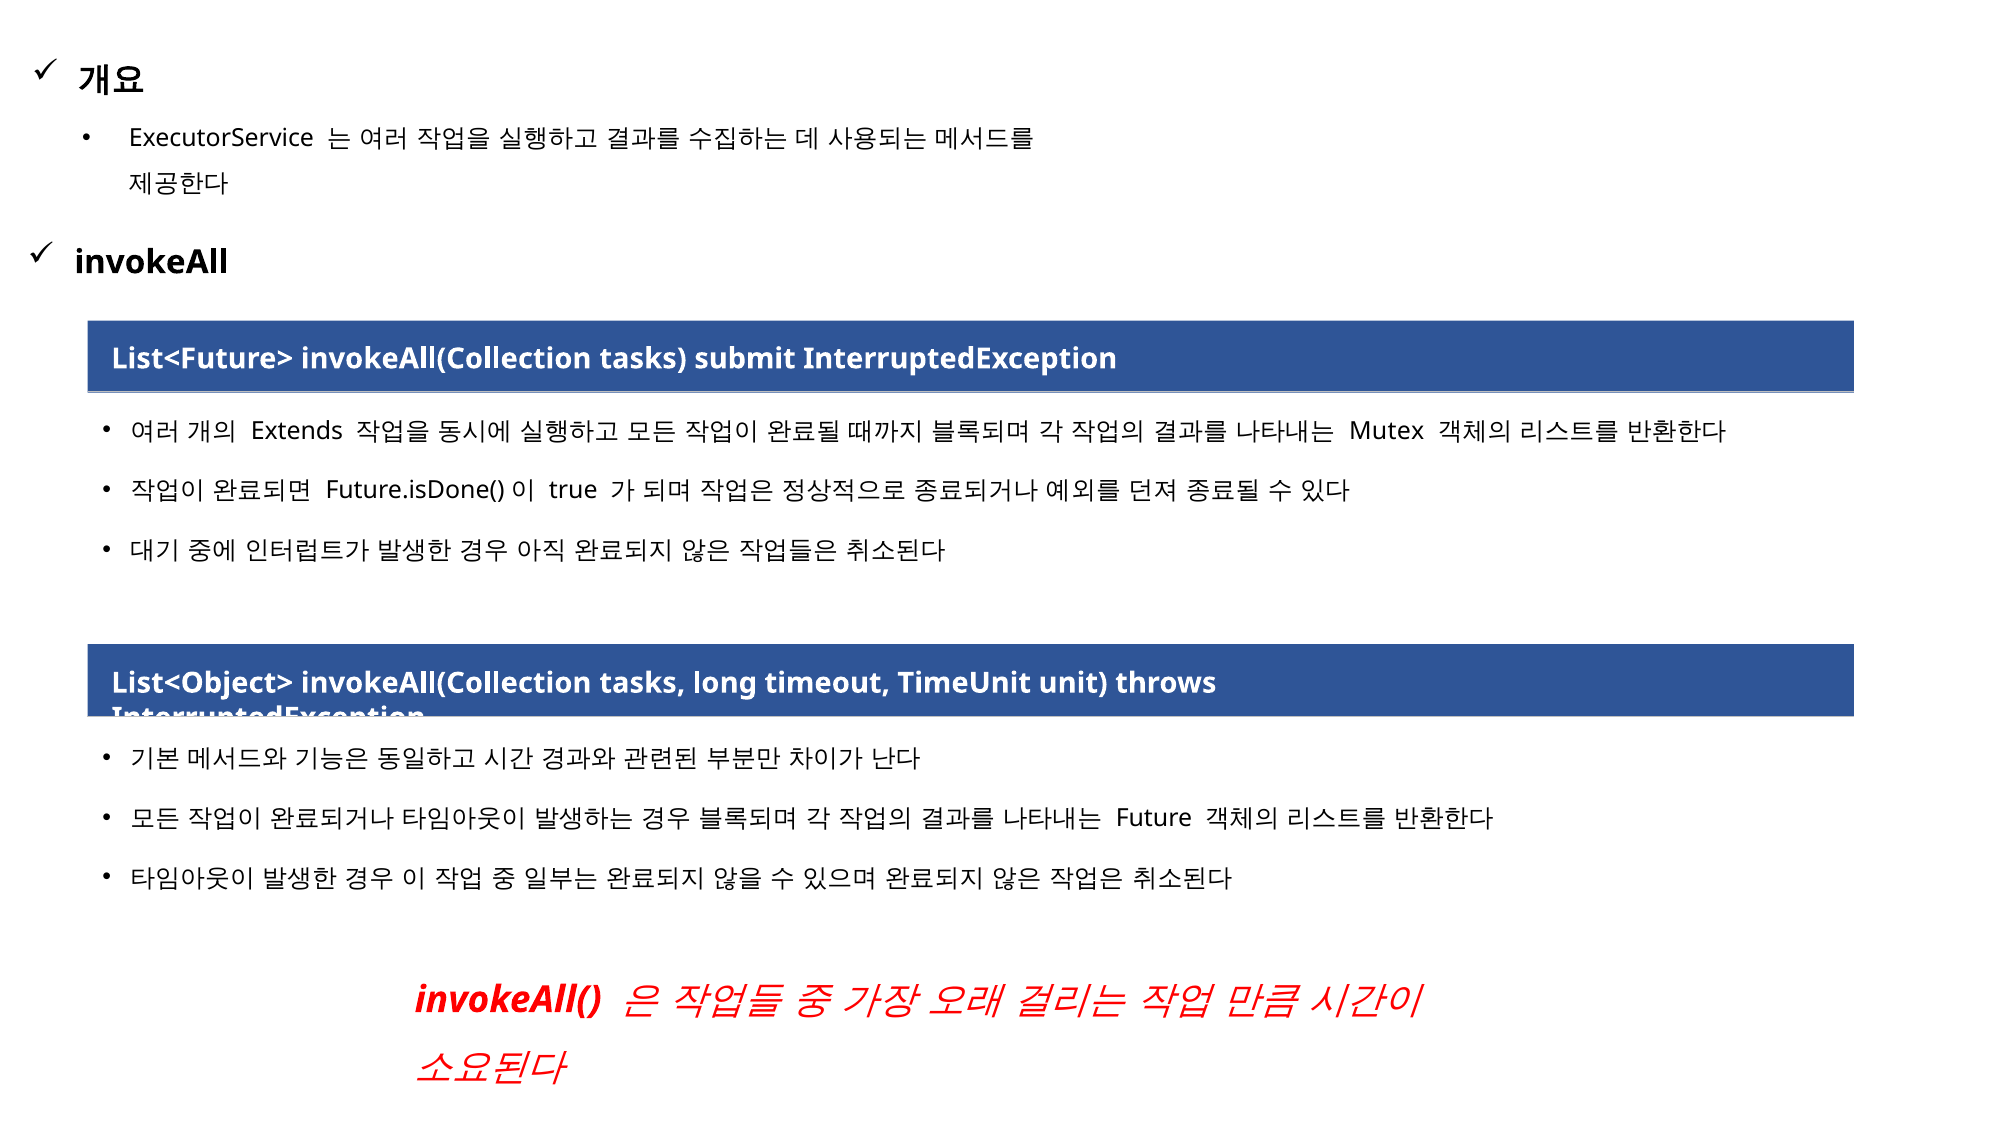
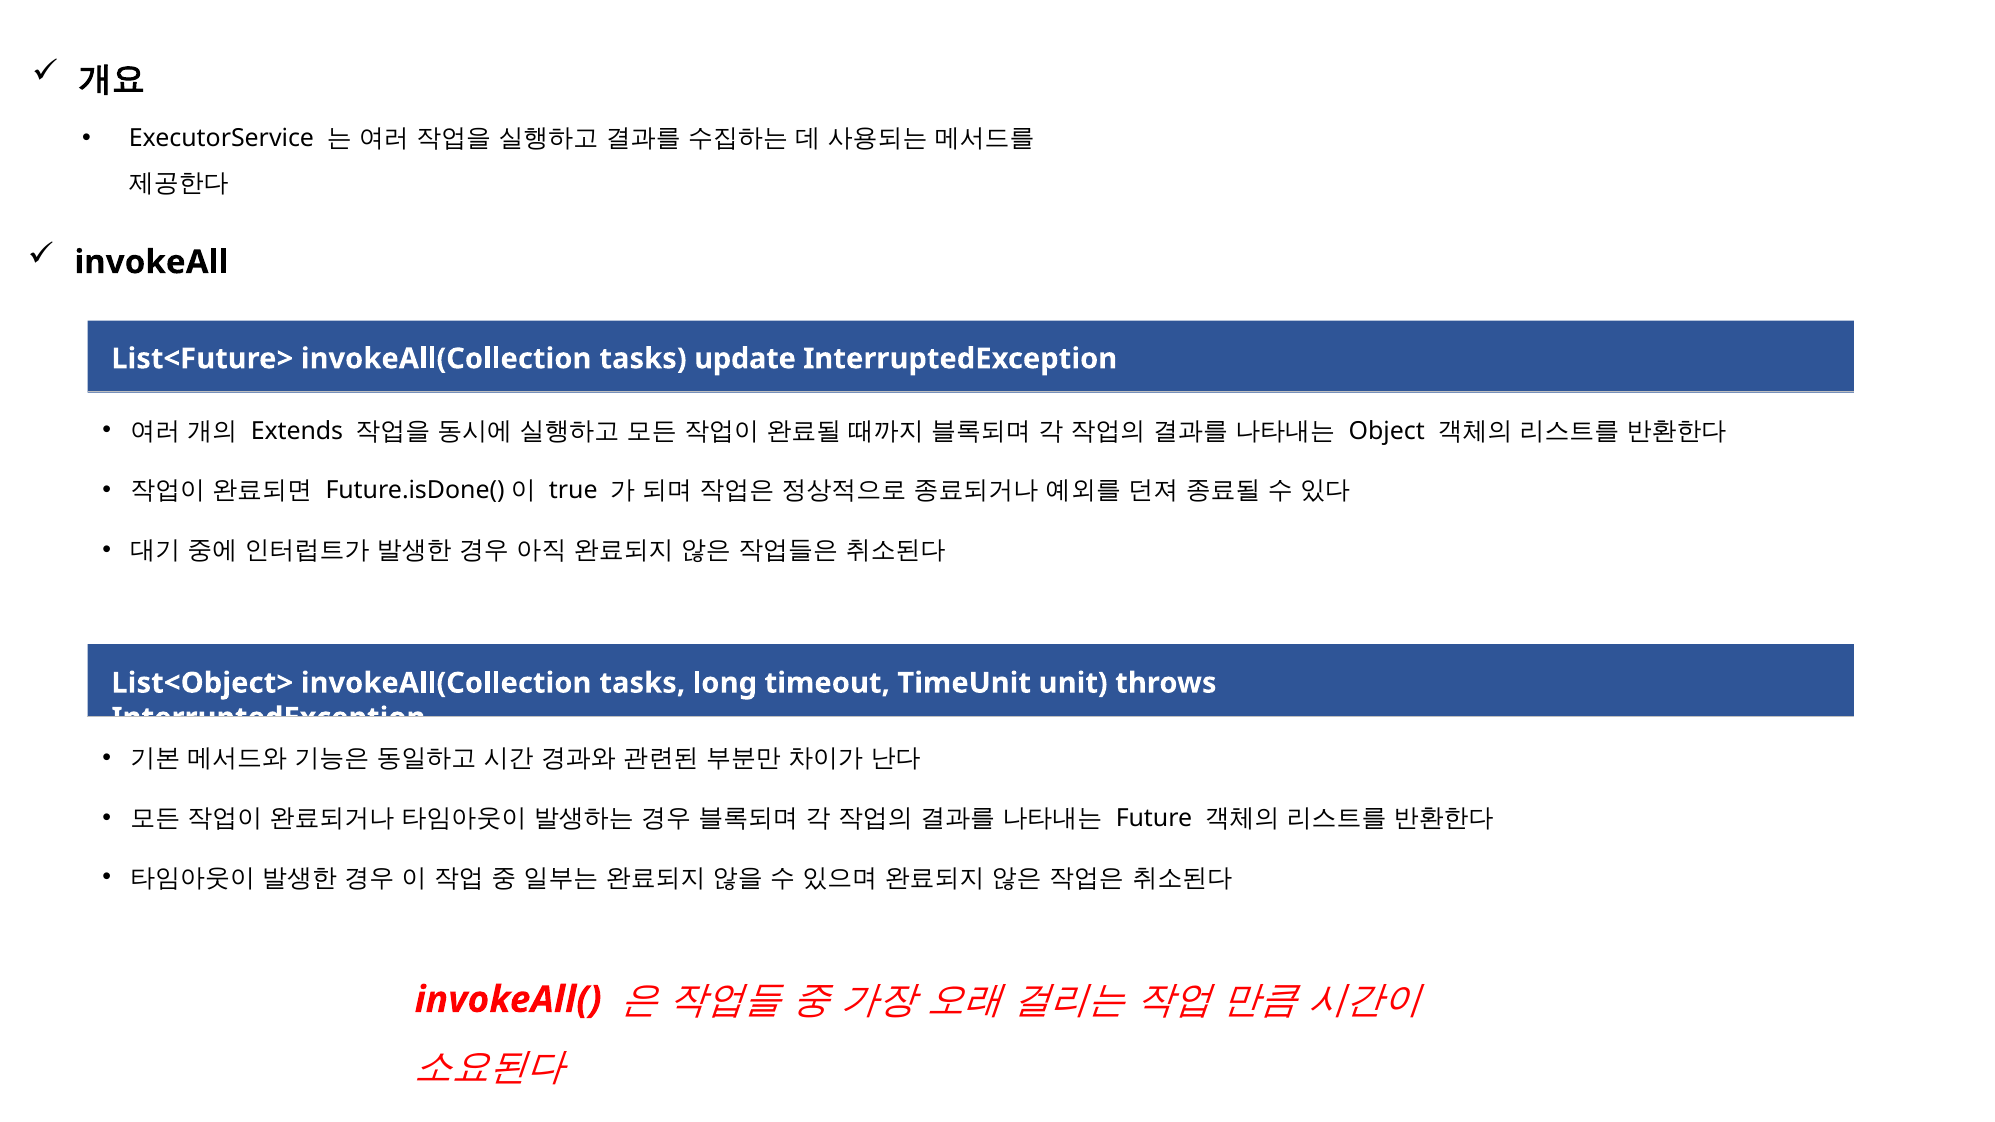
submit: submit -> update (745, 359)
Mutex: Mutex -> Object (1387, 431)
